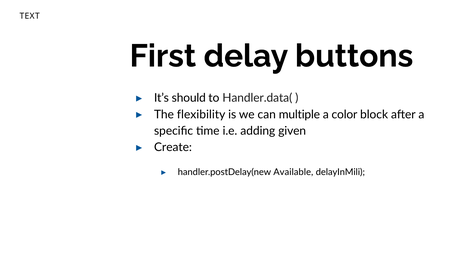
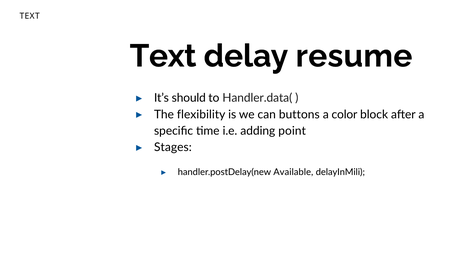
First: First -> Text (163, 56)
buttons: buttons -> resume (354, 56)
multiple: multiple -> buttons (299, 114)
given: given -> point (292, 131)
Create: Create -> Stages (173, 147)
